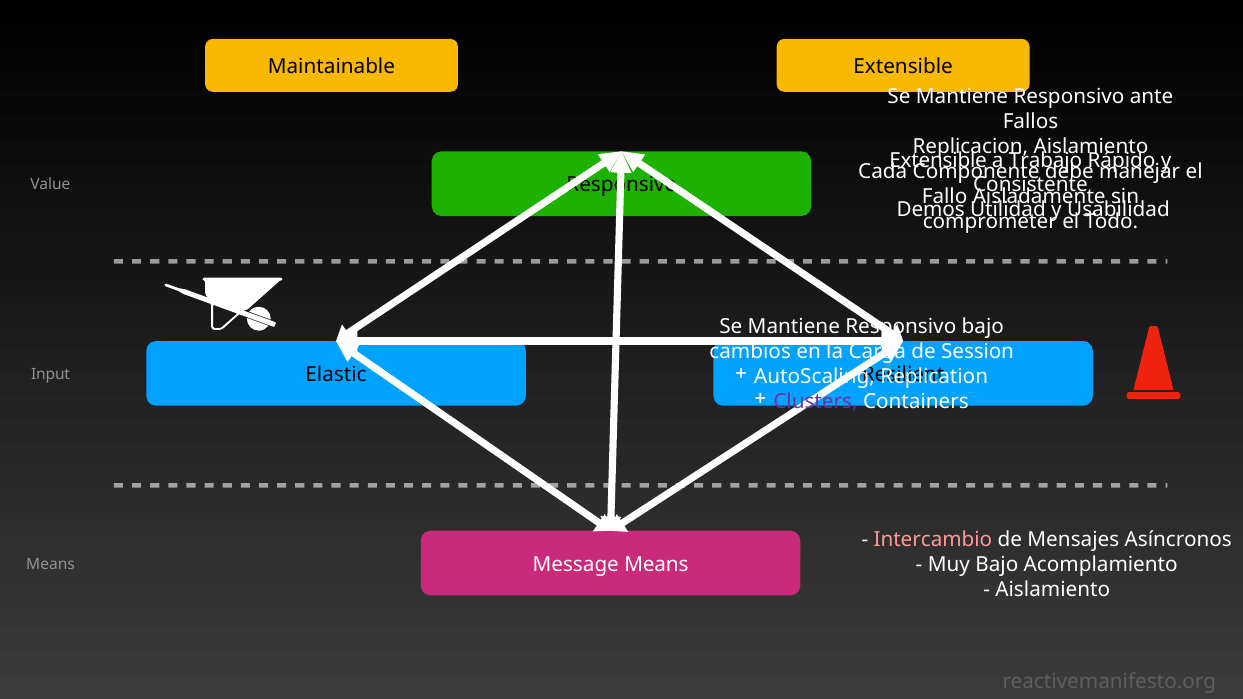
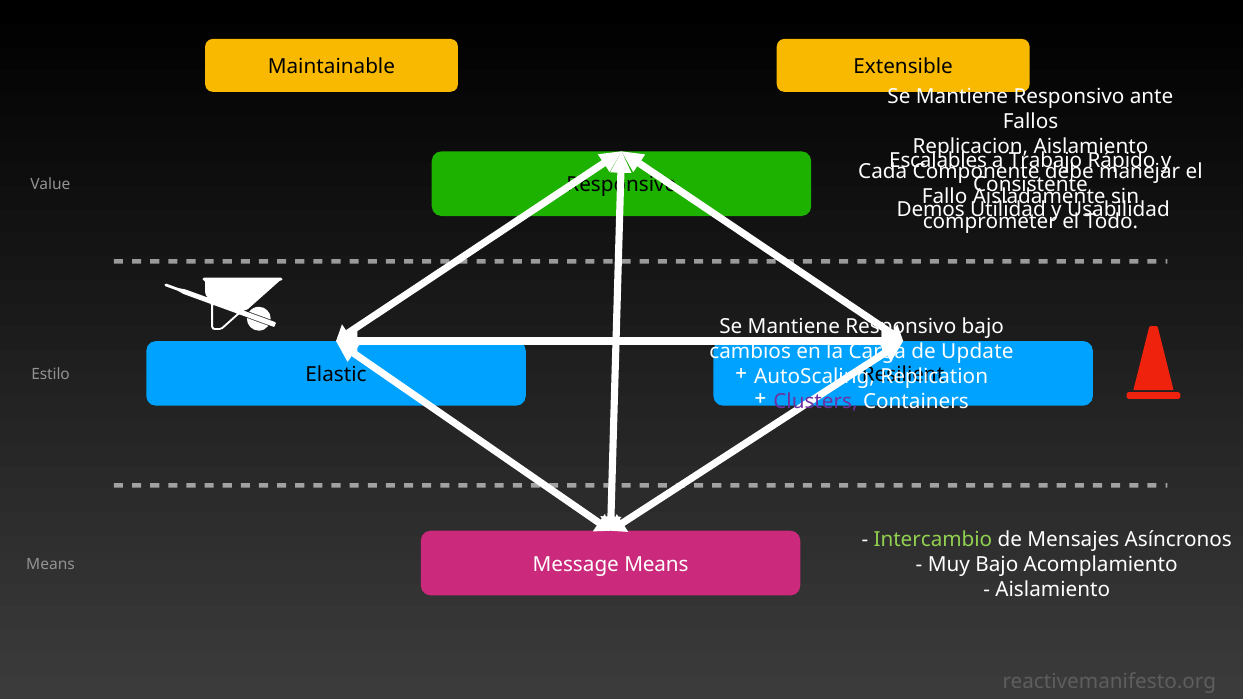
Extensible: Extensible -> Escalables (938, 160)
Session: Session -> Update (977, 352)
Input: Input -> Estilo (51, 375)
Intercambio colour: pink -> light green (933, 540)
